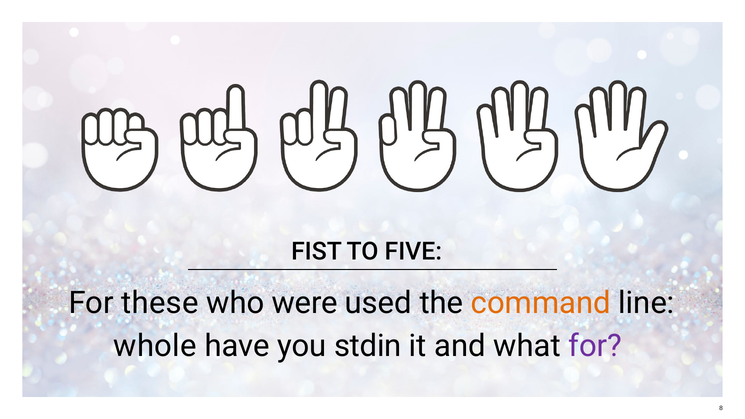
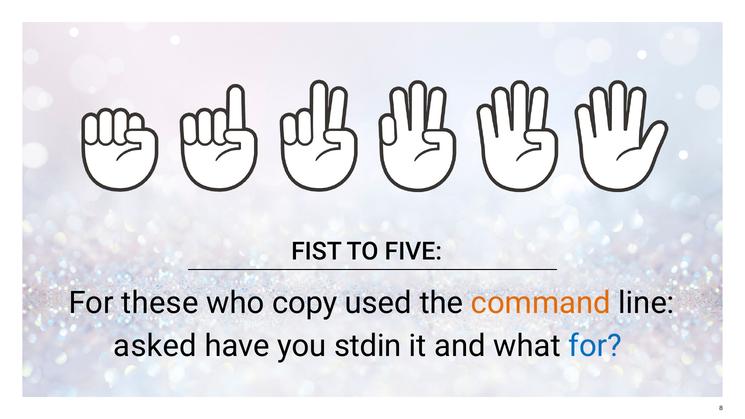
were: were -> copy (305, 303)
whole: whole -> asked (155, 346)
for colour: purple -> blue (595, 346)
